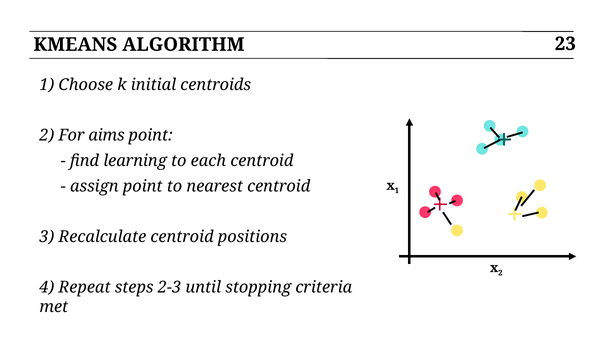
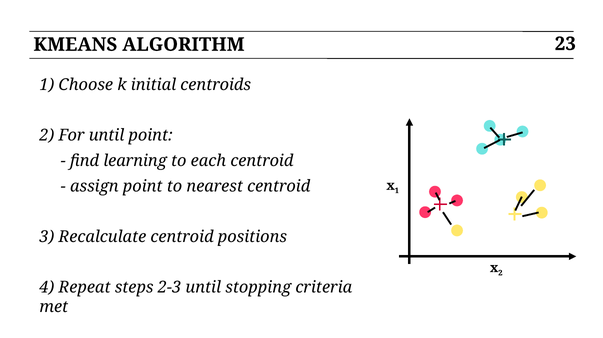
For aims: aims -> until (107, 136)
